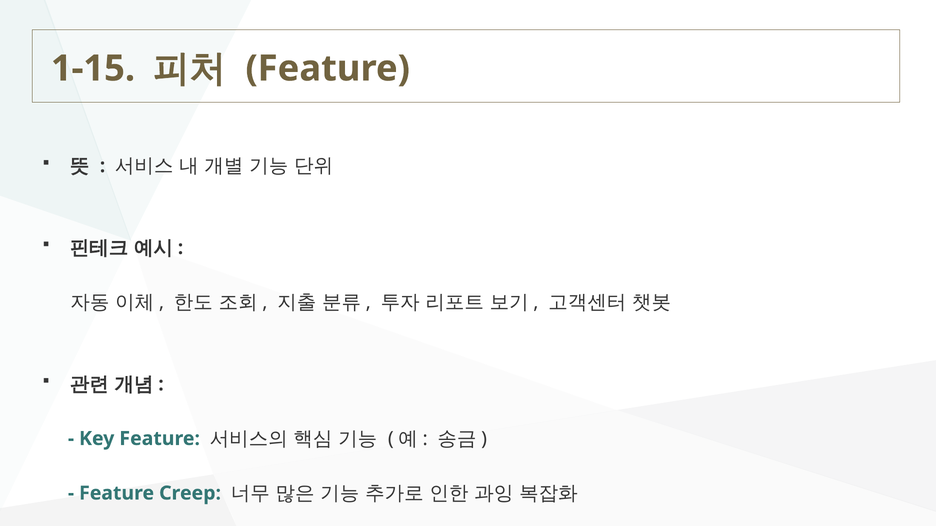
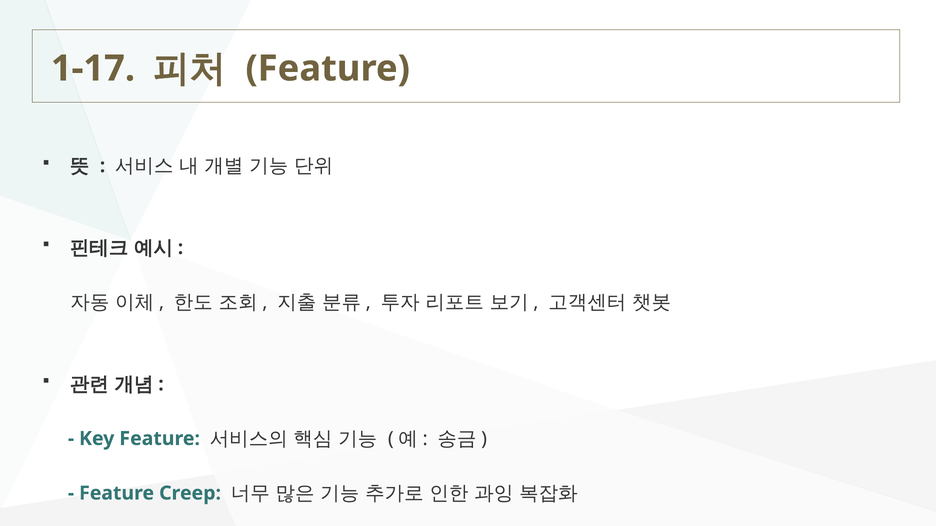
1-15: 1-15 -> 1-17 (93, 69)
